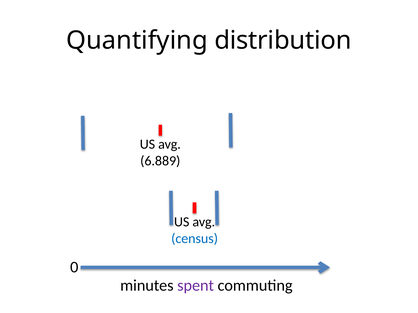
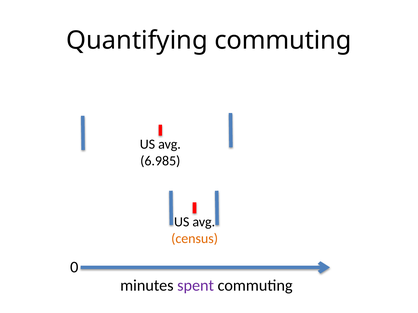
Quantifying distribution: distribution -> commuting (283, 40)
6.889: 6.889 -> 6.985 (160, 161)
census colour: blue -> orange (195, 239)
